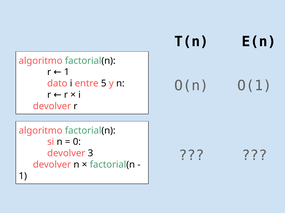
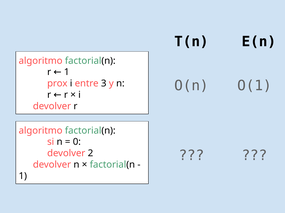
dato: dato -> prox (57, 84)
5: 5 -> 3 (104, 84)
3: 3 -> 2 (90, 154)
